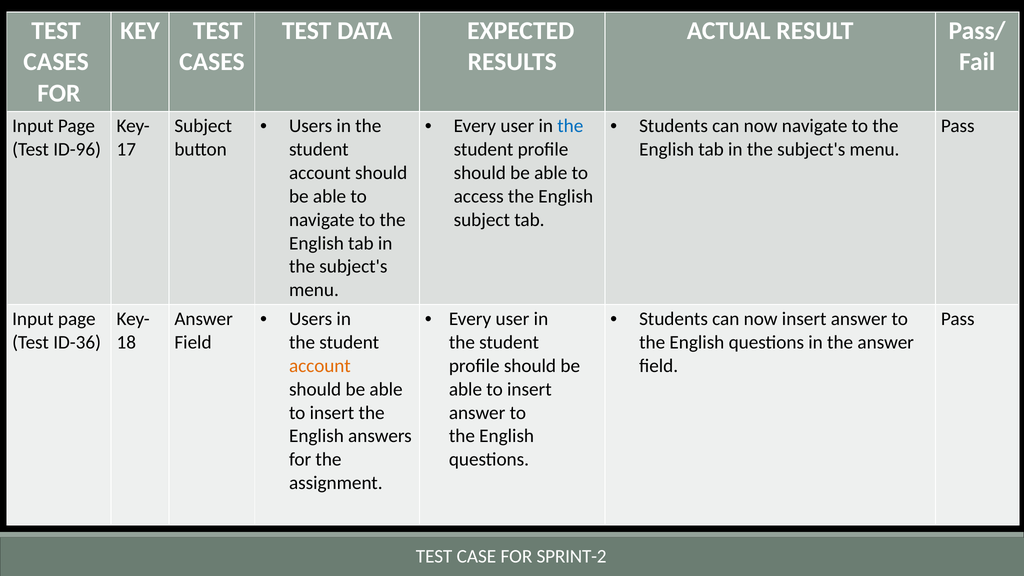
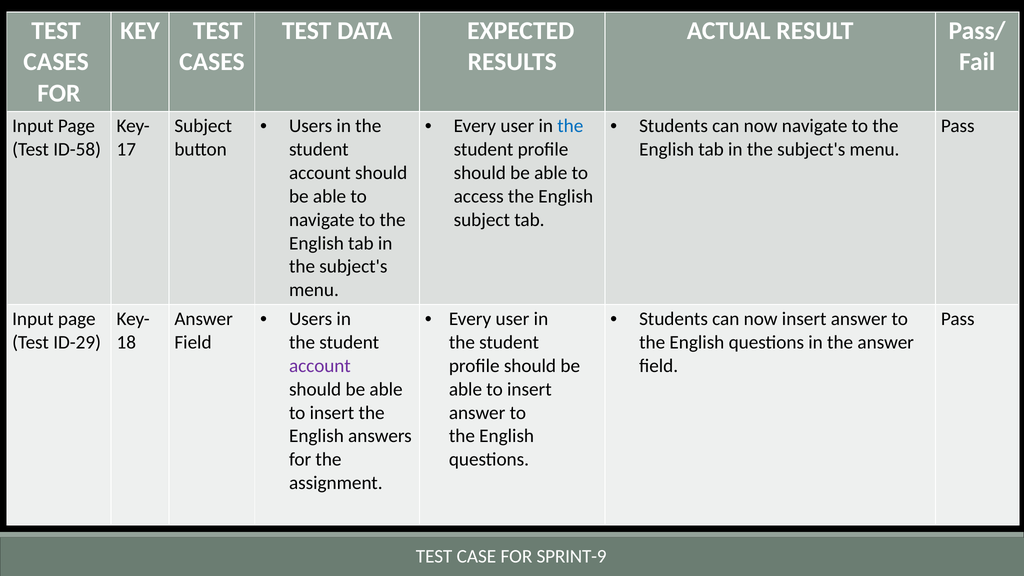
ID-96: ID-96 -> ID-58 (77, 149)
ID-36: ID-36 -> ID-29 (77, 342)
account colour: orange -> purple (320, 366)
SPRINT-2: SPRINT-2 -> SPRINT-9 (572, 556)
